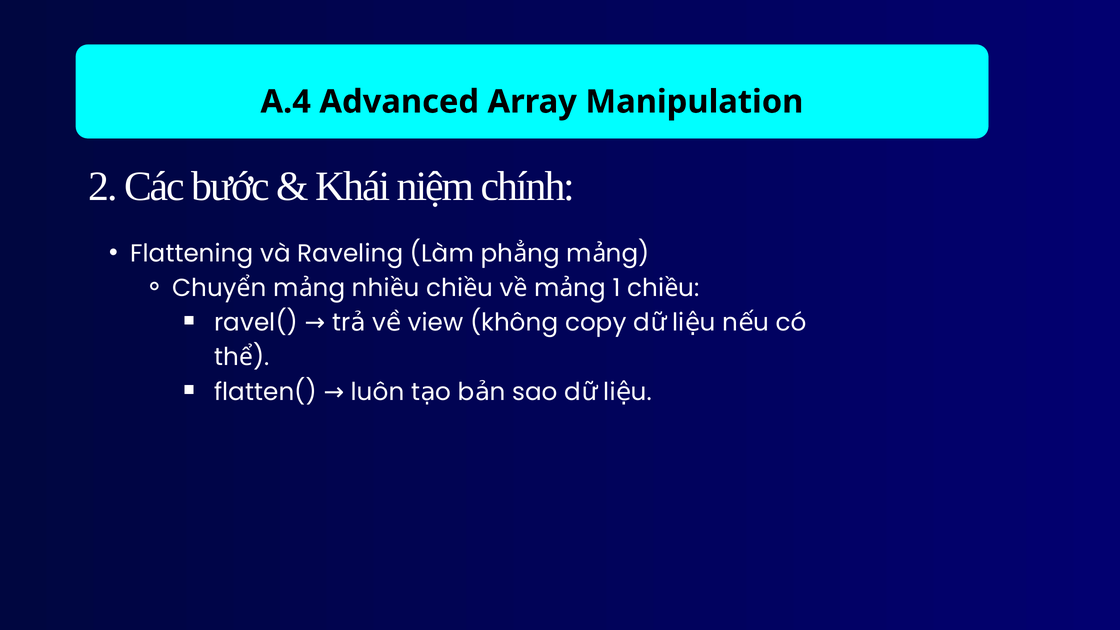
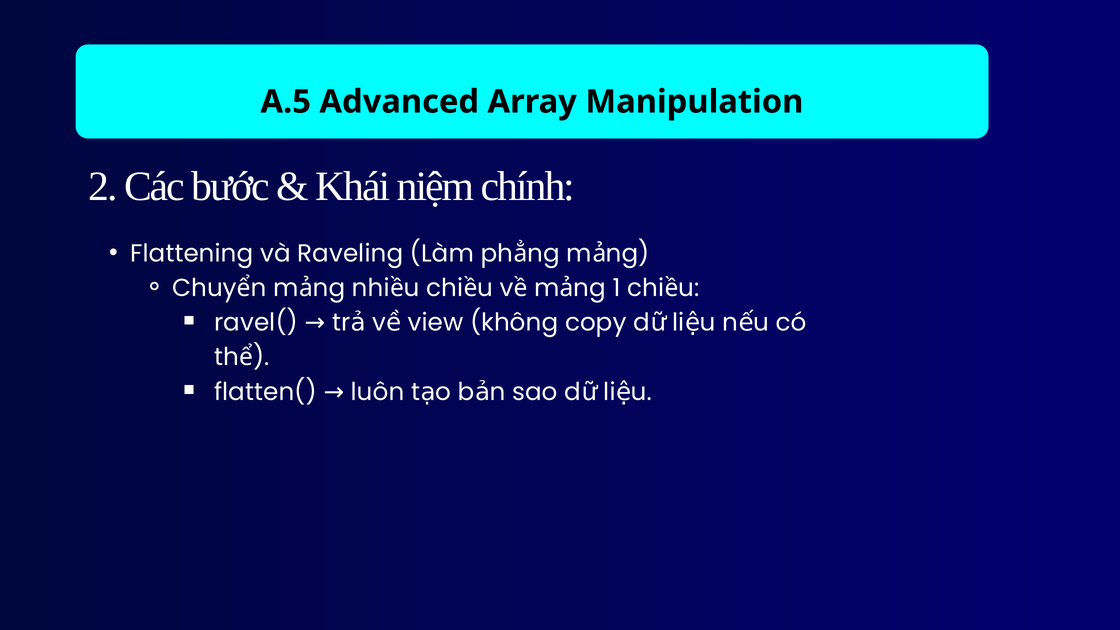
A.4: A.4 -> A.5 (286, 102)
